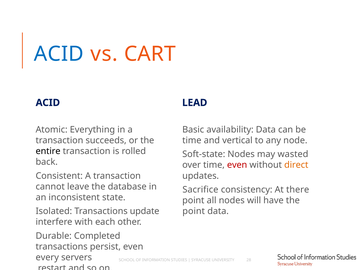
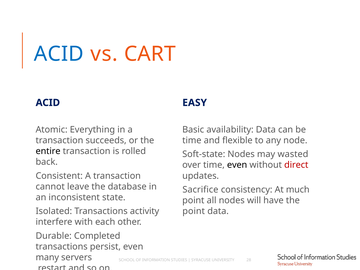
LEAD: LEAD -> EASY (195, 103)
vertical: vertical -> flexible (237, 140)
even colour: red -> black (237, 165)
direct colour: orange -> red (296, 165)
there: there -> much (298, 190)
update: update -> activity (145, 211)
every: every -> many (47, 257)
